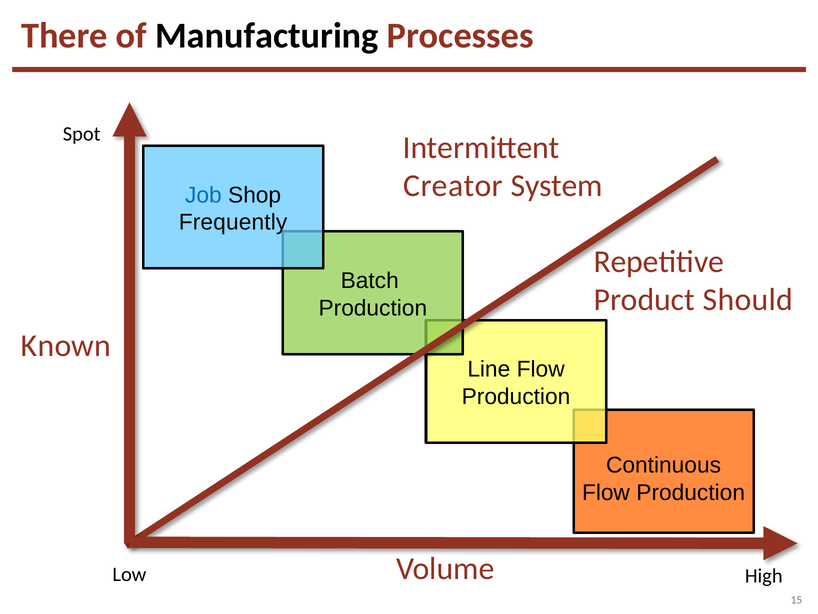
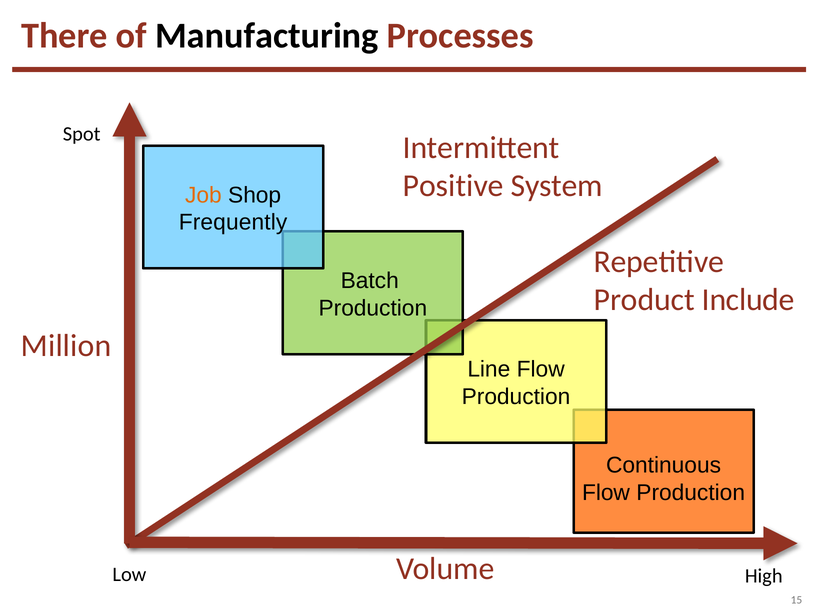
Creator: Creator -> Positive (453, 186)
Job colour: blue -> orange (203, 195)
Should: Should -> Include (748, 300)
Known: Known -> Million (66, 345)
